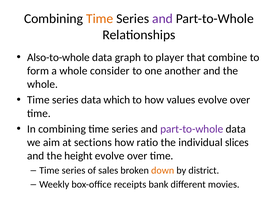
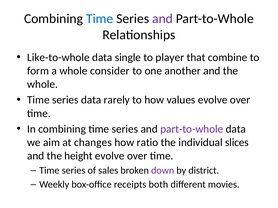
Time colour: orange -> blue (100, 19)
Also-to-whole: Also-to-whole -> Like-to-whole (58, 58)
graph: graph -> single (128, 58)
which: which -> rarely (117, 100)
sections: sections -> changes (93, 143)
down colour: orange -> purple (163, 171)
bank: bank -> both (158, 185)
